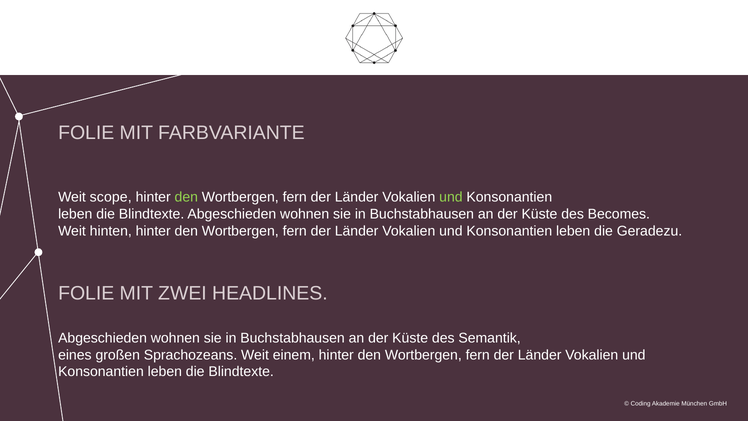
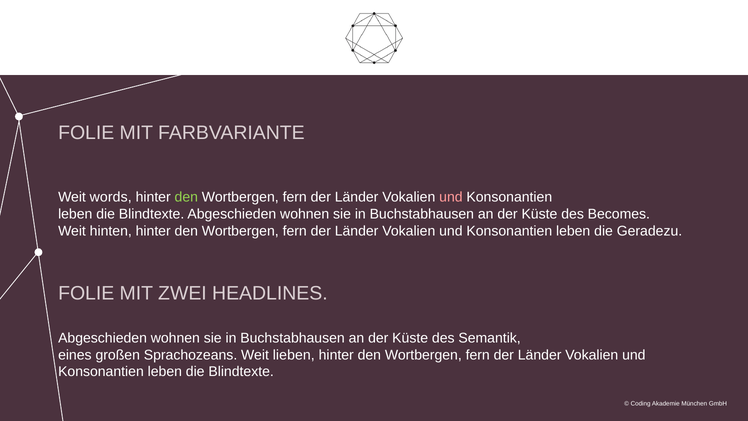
scope: scope -> words (111, 197)
und colour: light green -> pink (451, 197)
einem: einem -> lieben (294, 355)
